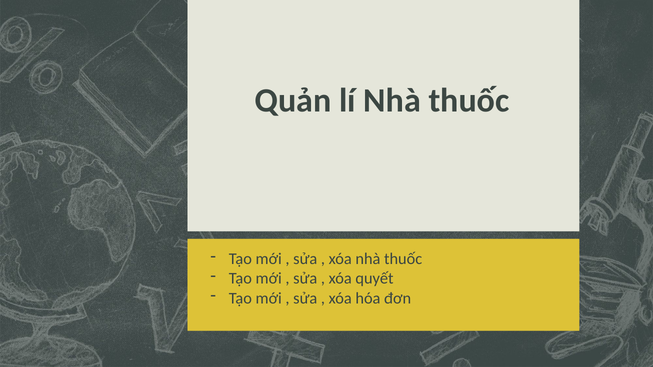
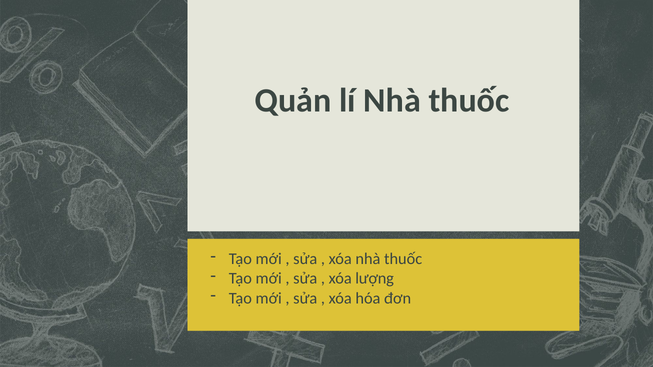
quyết: quyết -> lượng (375, 279)
